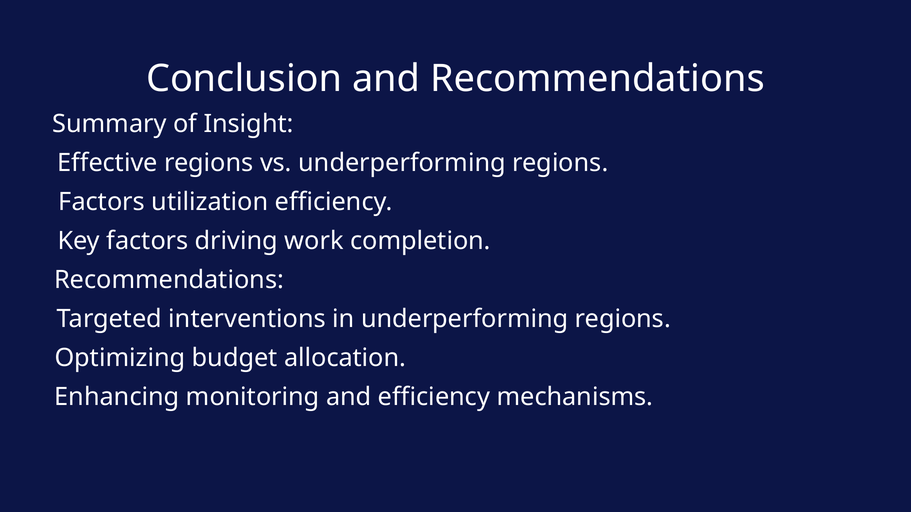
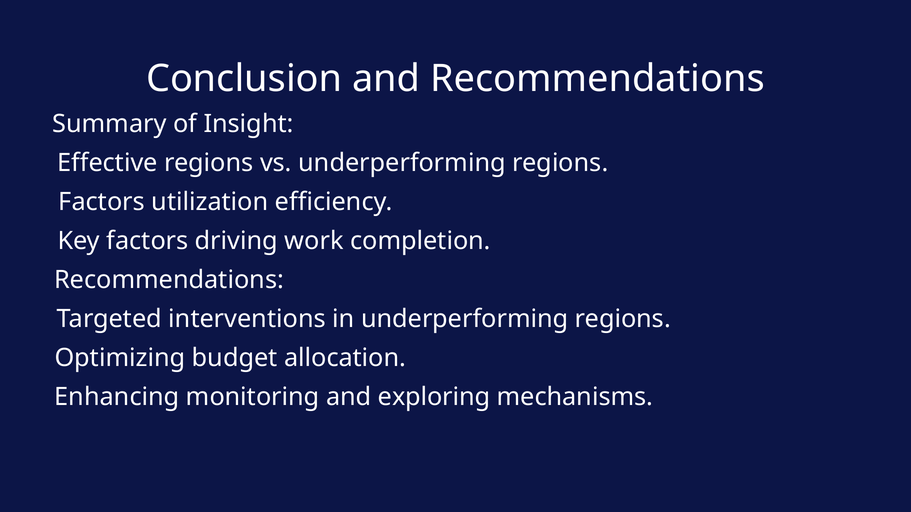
and efficiency: efficiency -> exploring (434, 397)
